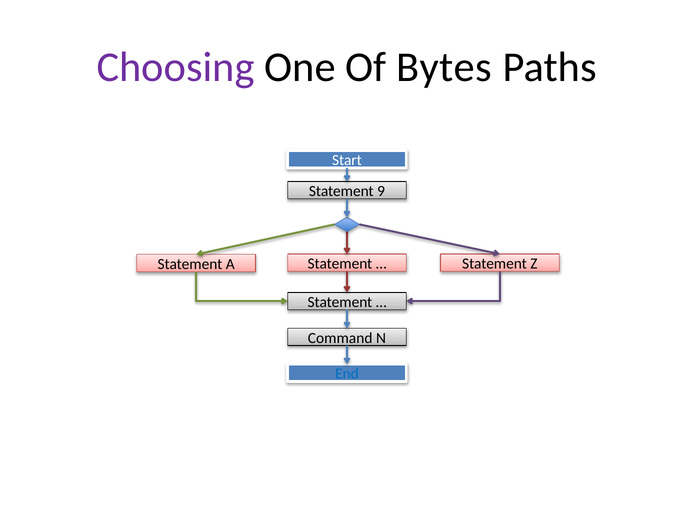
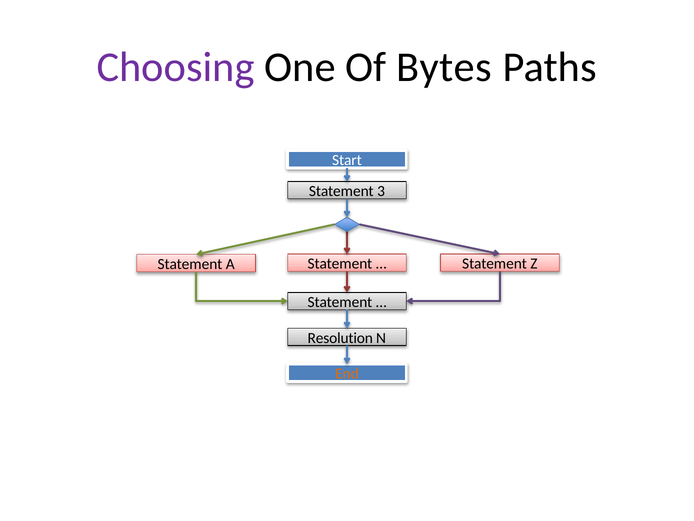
9: 9 -> 3 (381, 191)
Command: Command -> Resolution (340, 338)
End colour: blue -> orange (347, 373)
